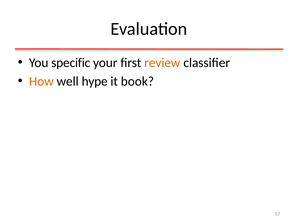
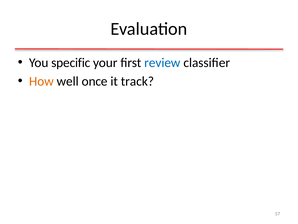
review colour: orange -> blue (162, 63)
hype: hype -> once (95, 81)
book: book -> track (137, 81)
